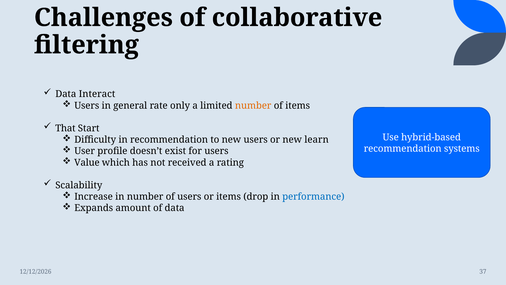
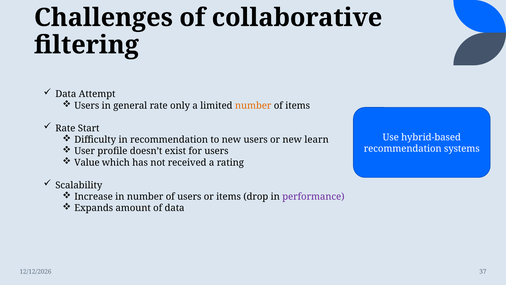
Interact: Interact -> Attempt (97, 94)
That: That -> Rate (65, 128)
performance colour: blue -> purple (313, 197)
